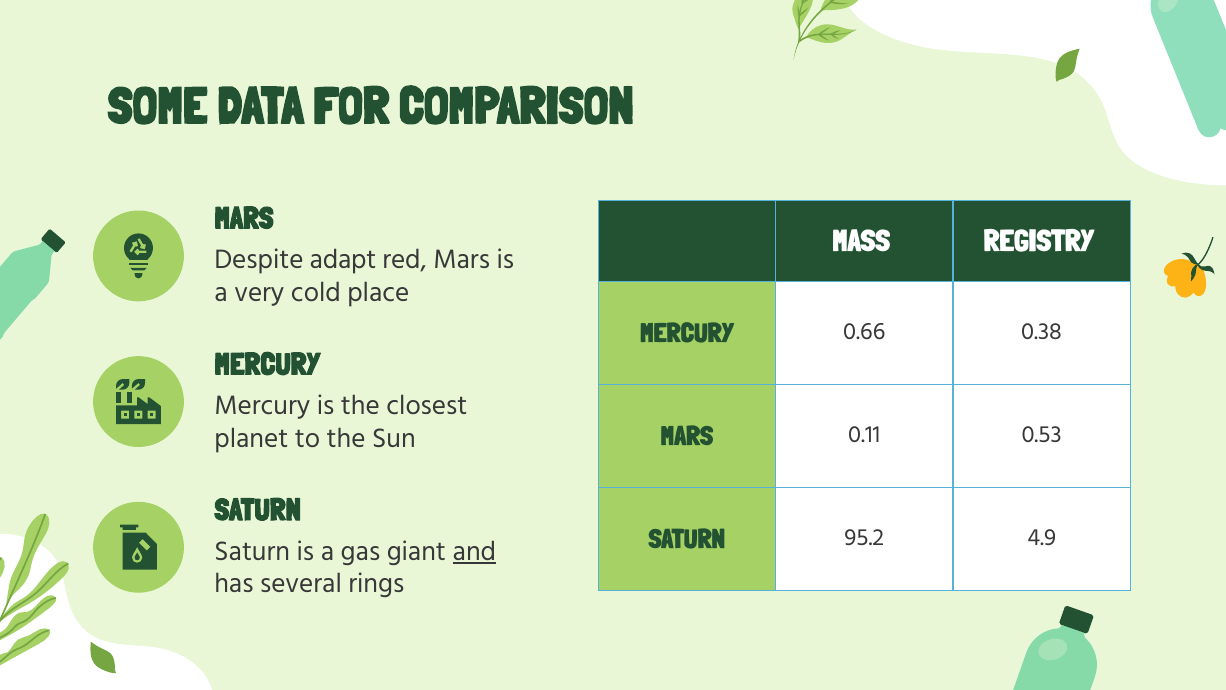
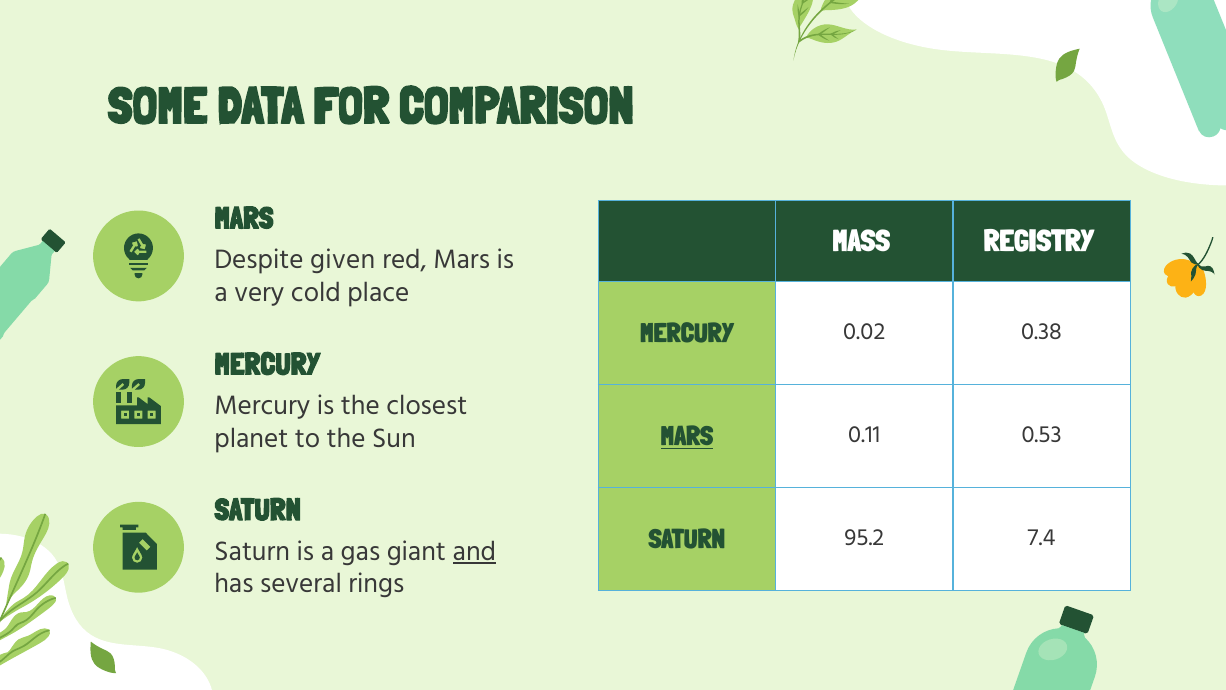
adapt: adapt -> given (343, 259)
0.66: 0.66 -> 0.02 (864, 331)
MARS underline: none -> present (687, 436)
4.9: 4.9 -> 7.4 (1042, 537)
